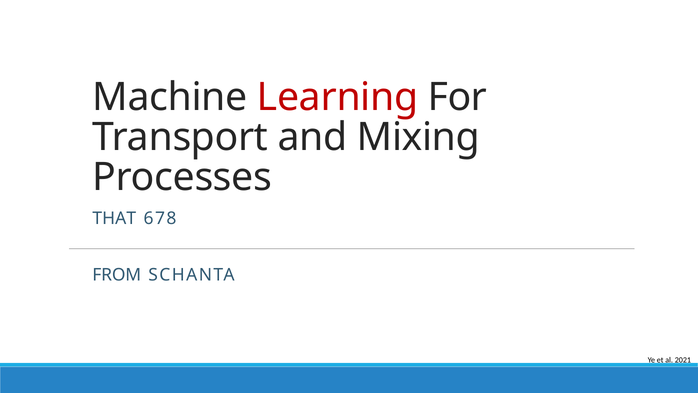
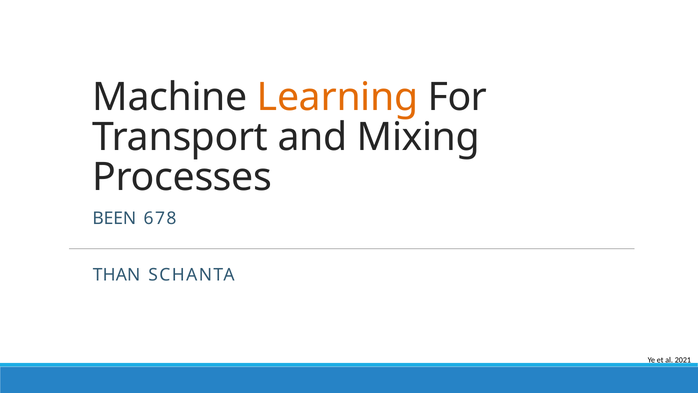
Learning colour: red -> orange (338, 97)
THAT: THAT -> BEEN (114, 218)
FROM: FROM -> THAN (117, 275)
